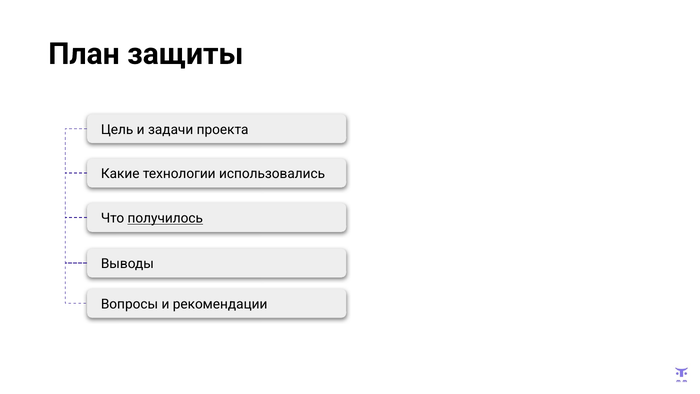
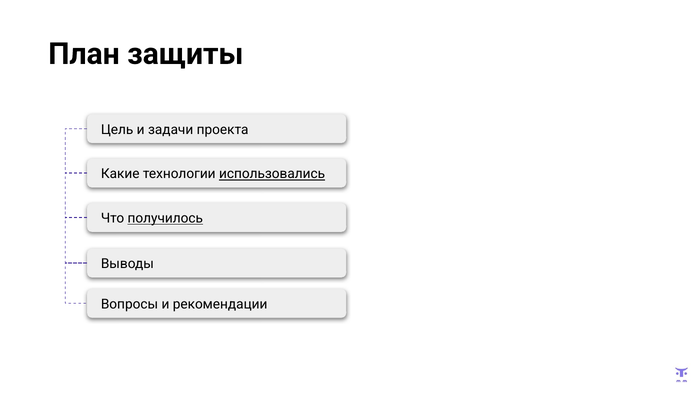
использовались underline: none -> present (272, 174)
